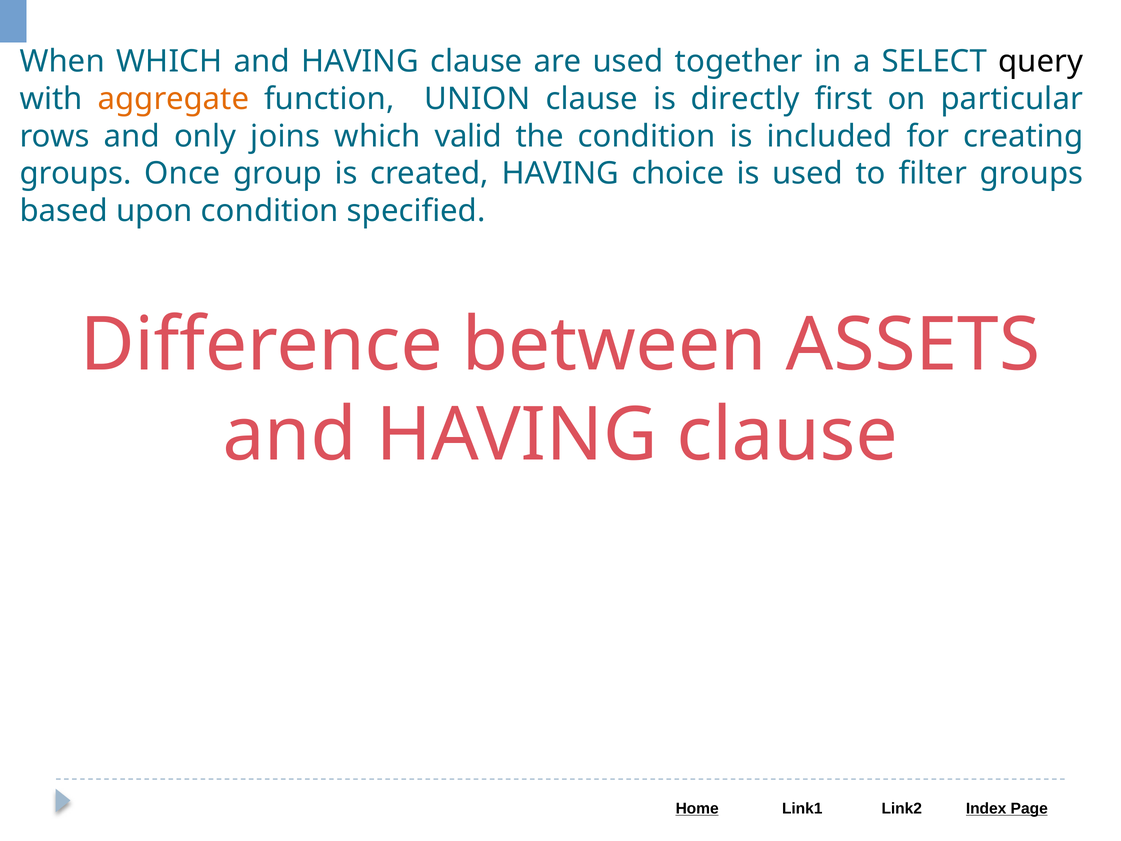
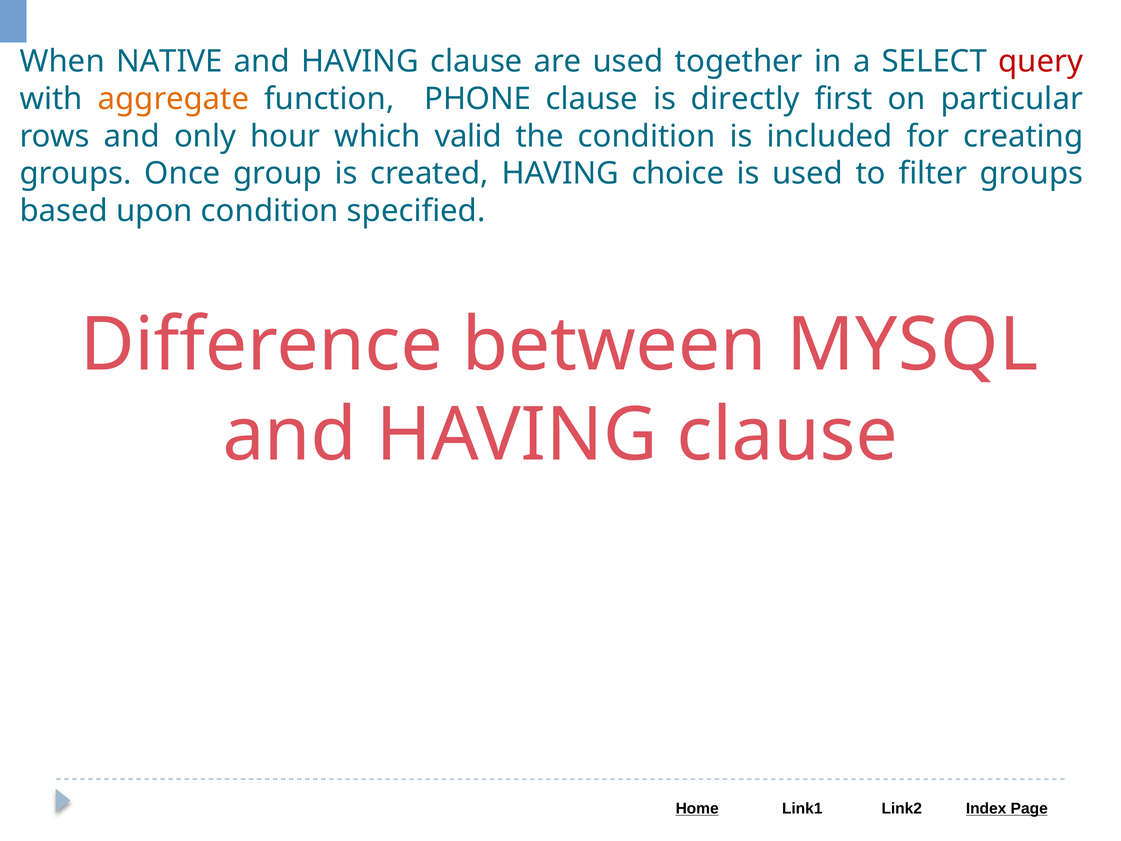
When WHICH: WHICH -> NATIVE (170, 61)
query colour: black -> red (1041, 61)
UNION: UNION -> PHONE (478, 99)
joins: joins -> hour (285, 136)
ASSETS: ASSETS -> MYSQL (913, 345)
